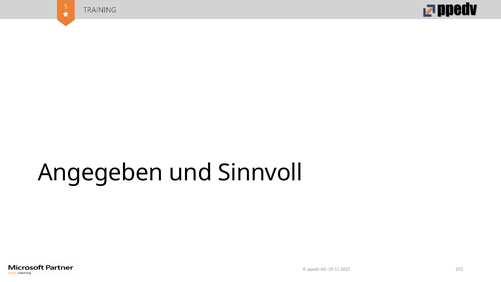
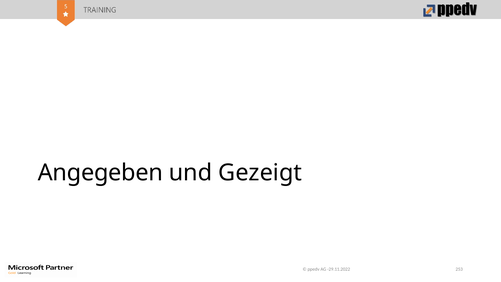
Sinnvoll: Sinnvoll -> Gezeigt (260, 173)
